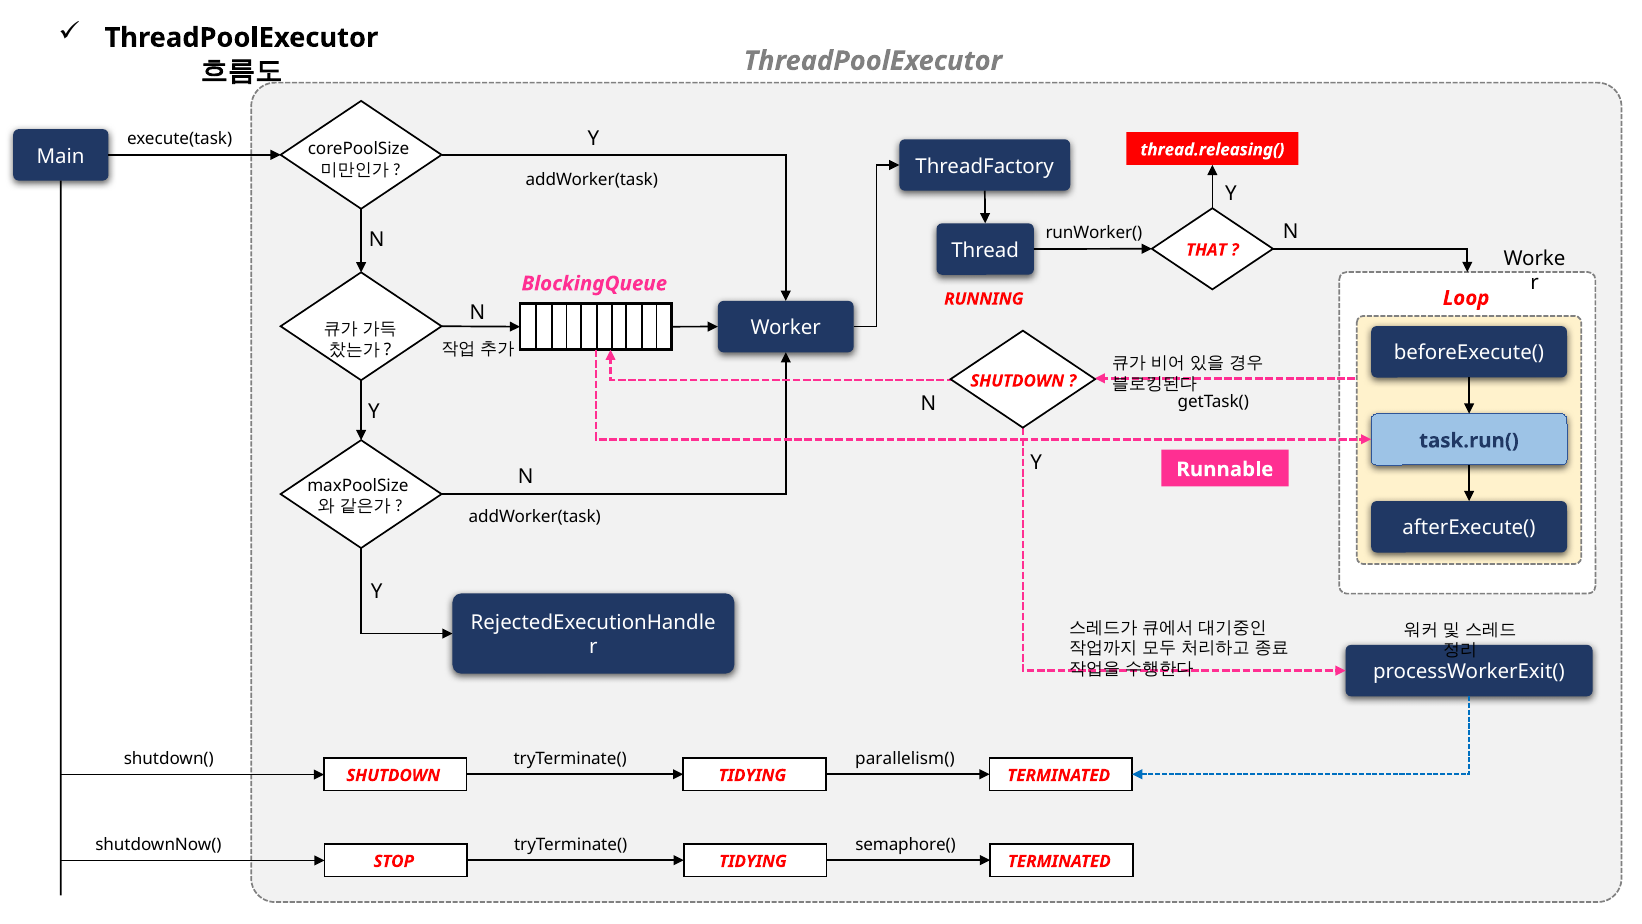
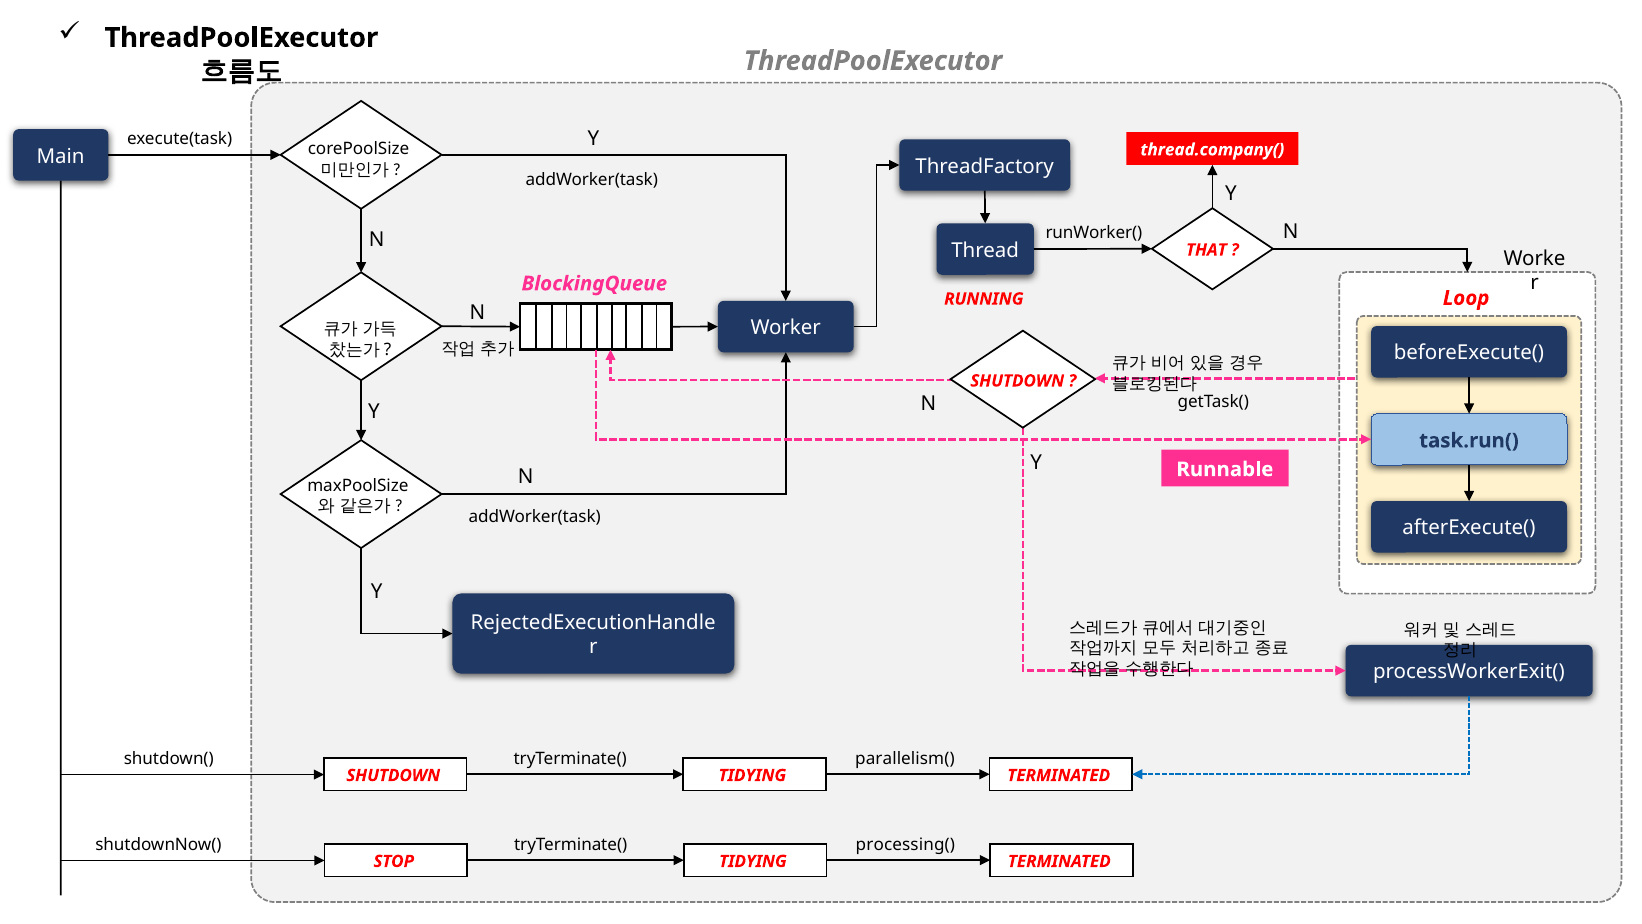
thread.releasing(: thread.releasing( -> thread.company( (1212, 150)
semaphore(: semaphore( -> processing( (905, 844)
